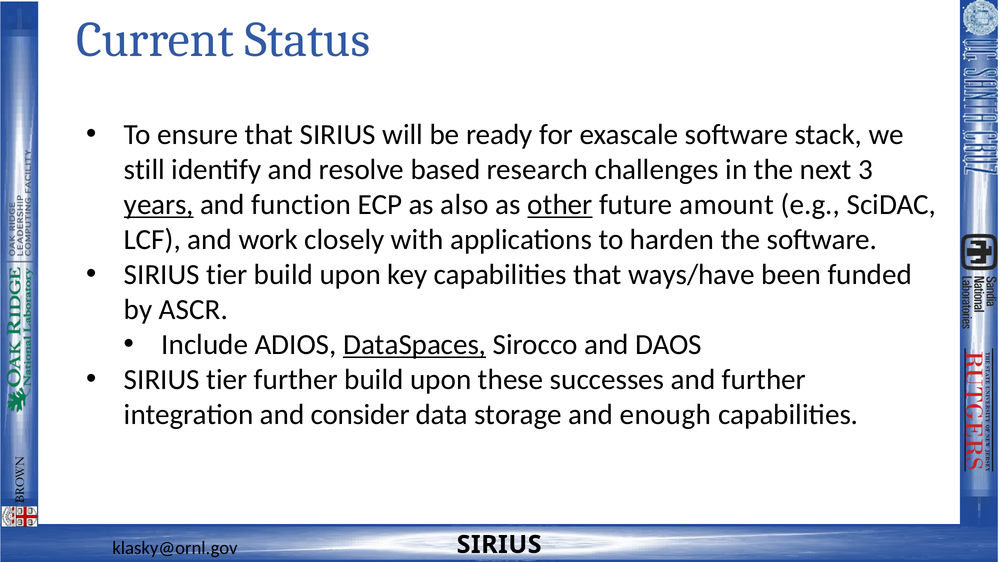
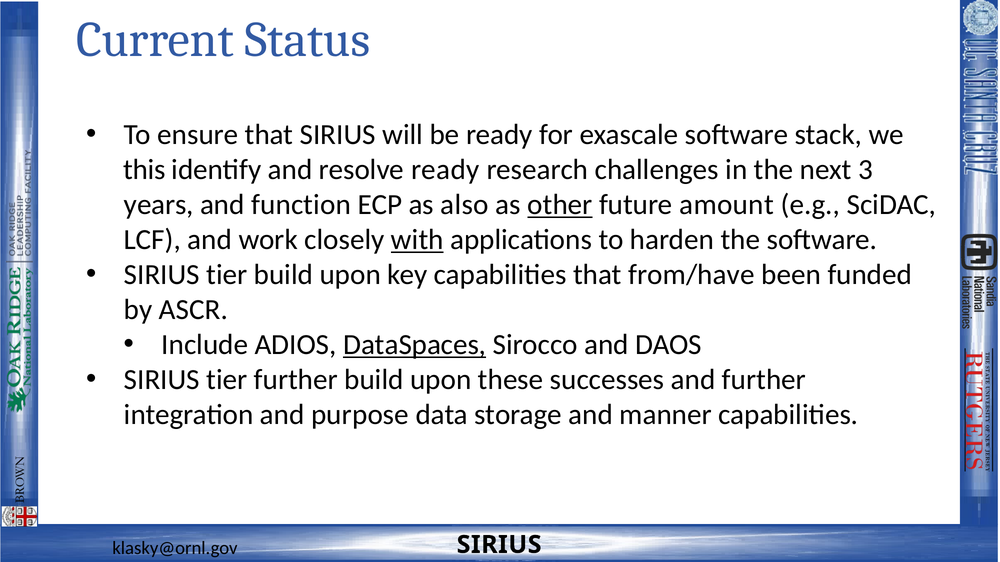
still: still -> this (145, 170)
resolve based: based -> ready (445, 170)
years underline: present -> none (159, 205)
with underline: none -> present (417, 240)
ways/have: ways/have -> from/have (691, 275)
consider: consider -> purpose (360, 415)
enough: enough -> manner (666, 415)
